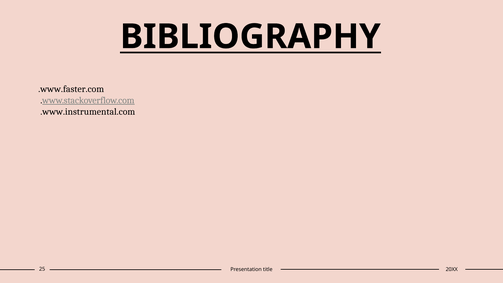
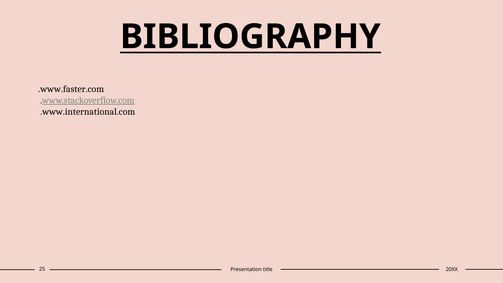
.www.instrumental.com: .www.instrumental.com -> .www.international.com (88, 112)
